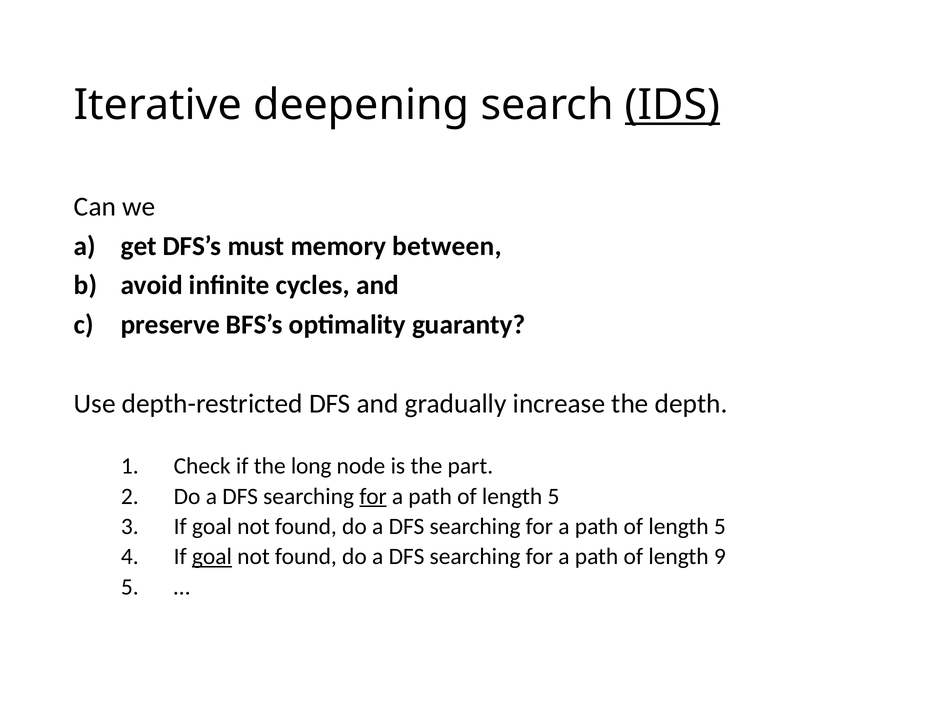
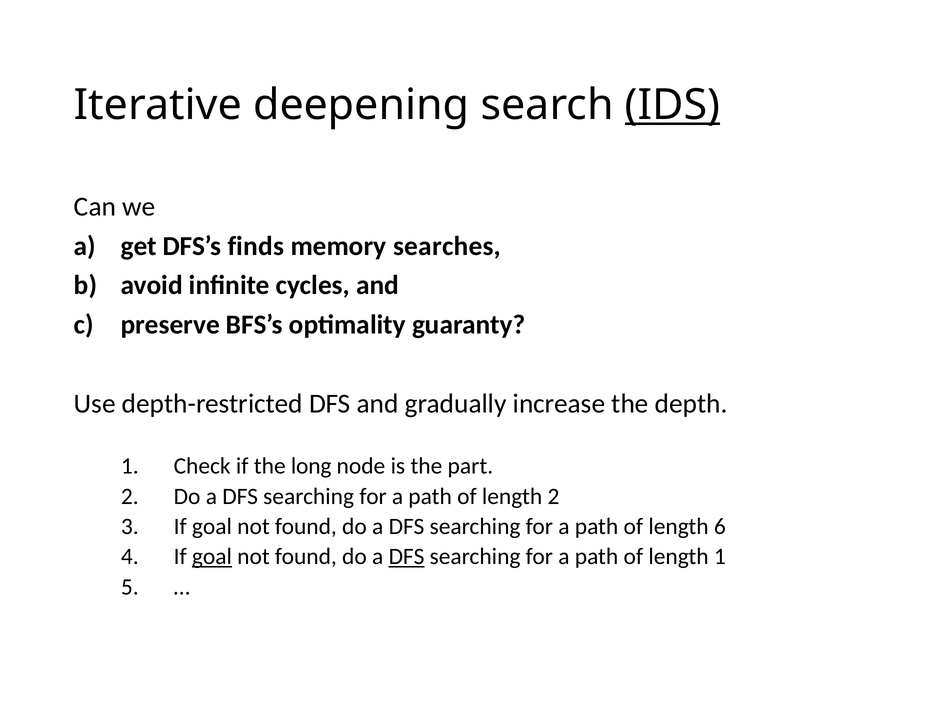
must: must -> finds (256, 246)
between: between -> searches (447, 246)
for underline: present -> none (373, 496)
5: 5 -> 2 (553, 496)
5: 5 -> 6 (720, 527)
DFS underline: none -> present (407, 557)
length 9: 9 -> 1 (720, 557)
